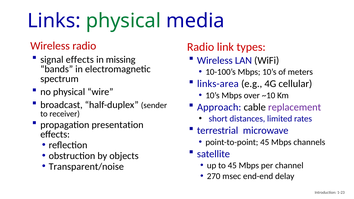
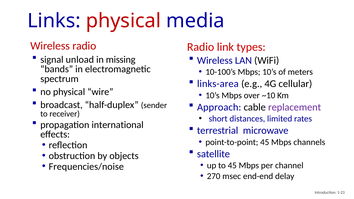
physical colour: green -> red (123, 21)
signal effects: effects -> unload (80, 60)
presentation: presentation -> international (118, 125)
Transparent/noise: Transparent/noise -> Frequencies/noise (86, 167)
